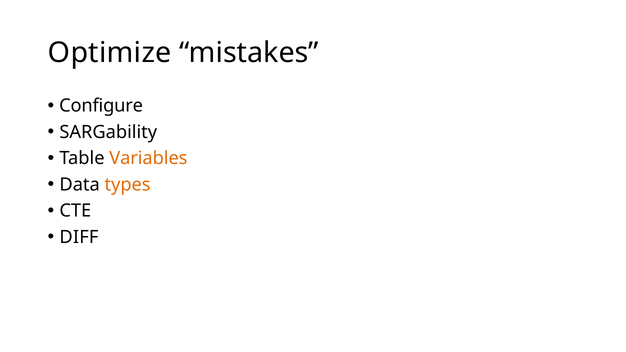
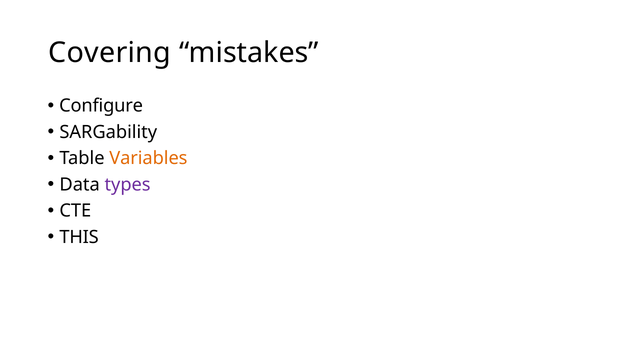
Optimize: Optimize -> Covering (110, 53)
types colour: orange -> purple (128, 185)
DIFF: DIFF -> THIS (79, 237)
